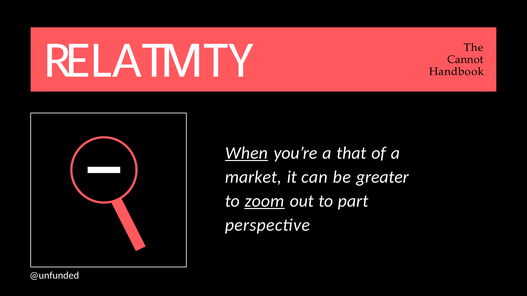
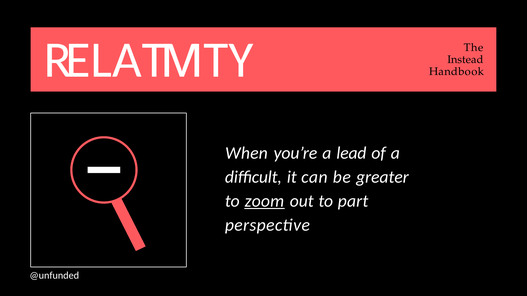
Cannot: Cannot -> Instead (465, 60)
When underline: present -> none (246, 153)
that: that -> lead (351, 153)
market: market -> diﬃcult (253, 177)
